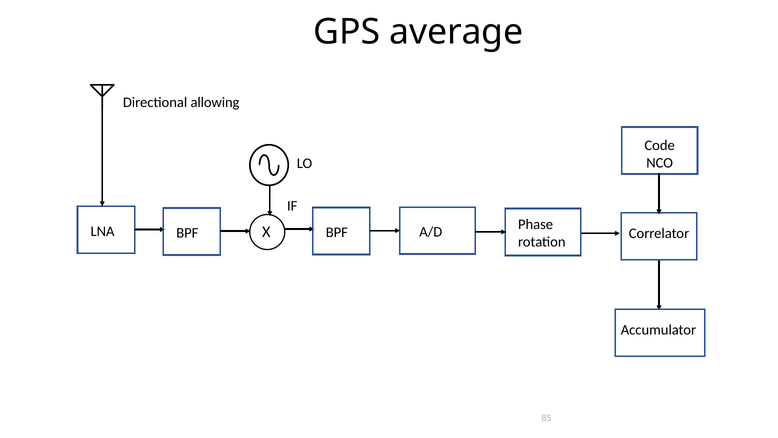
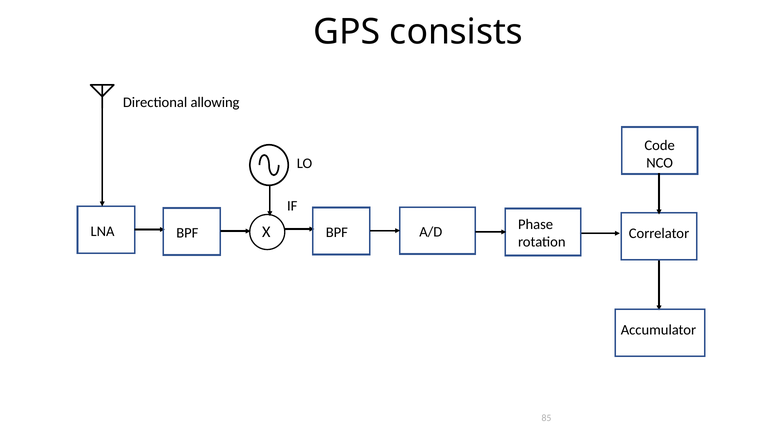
average: average -> consists (456, 32)
